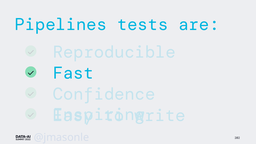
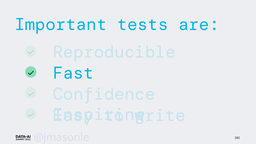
Pipelines: Pipelines -> Important (61, 25)
